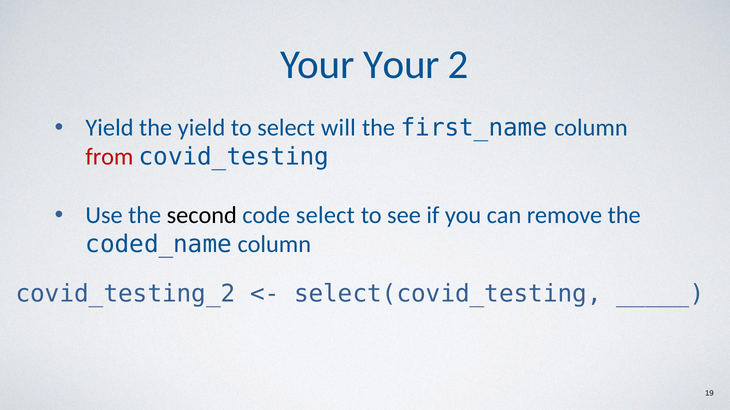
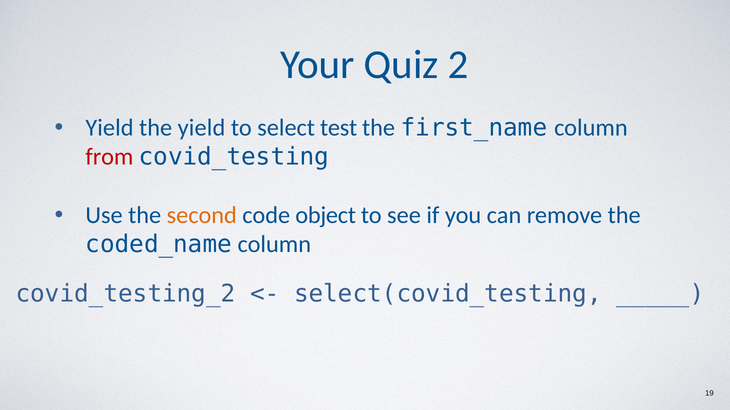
Your Your: Your -> Quiz (401, 65)
will: will -> test (339, 128)
second colour: black -> orange (202, 216)
code select: select -> object (326, 216)
